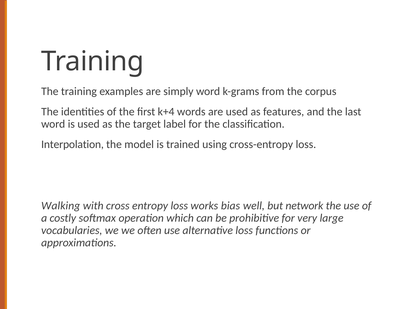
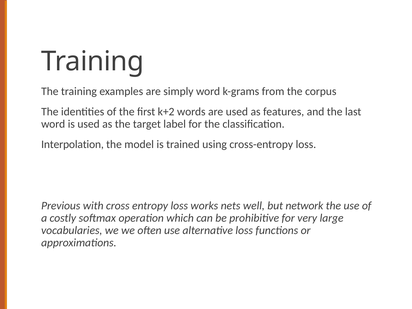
k+4: k+4 -> k+2 (166, 112)
Walking: Walking -> Previous (61, 206)
bias: bias -> nets (231, 206)
